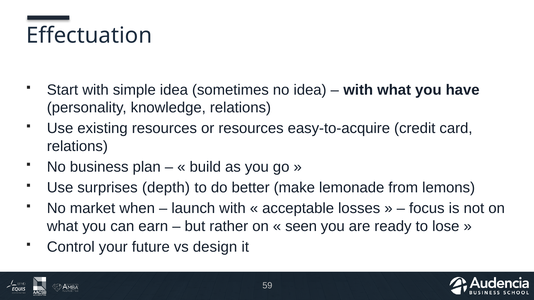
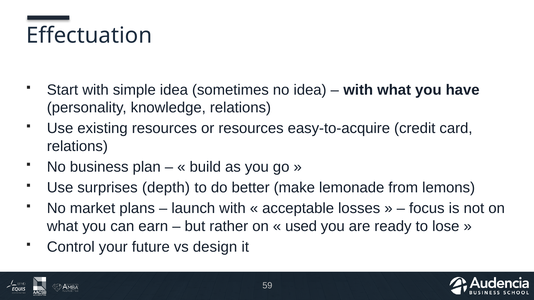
when: when -> plans (137, 209)
seen: seen -> used (301, 226)
